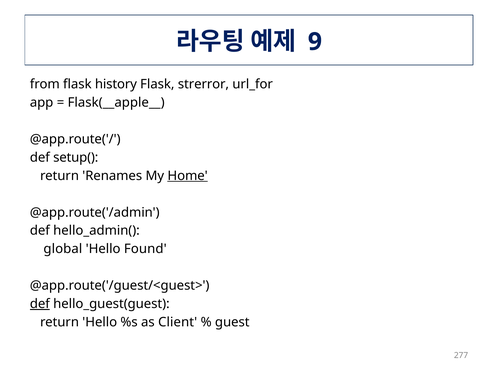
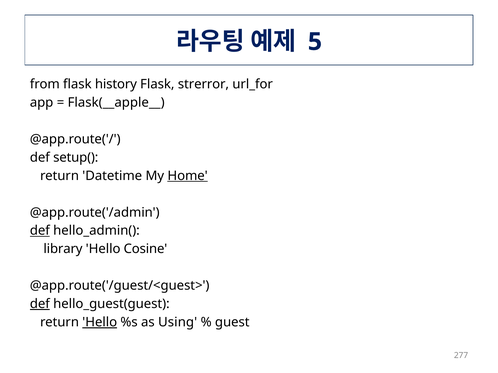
9: 9 -> 5 (315, 42)
Renames: Renames -> Datetime (112, 176)
def underline: none -> present (40, 231)
global: global -> library (63, 249)
Found: Found -> Cosine (145, 249)
Hello underline: none -> present (100, 323)
Client: Client -> Using (178, 323)
